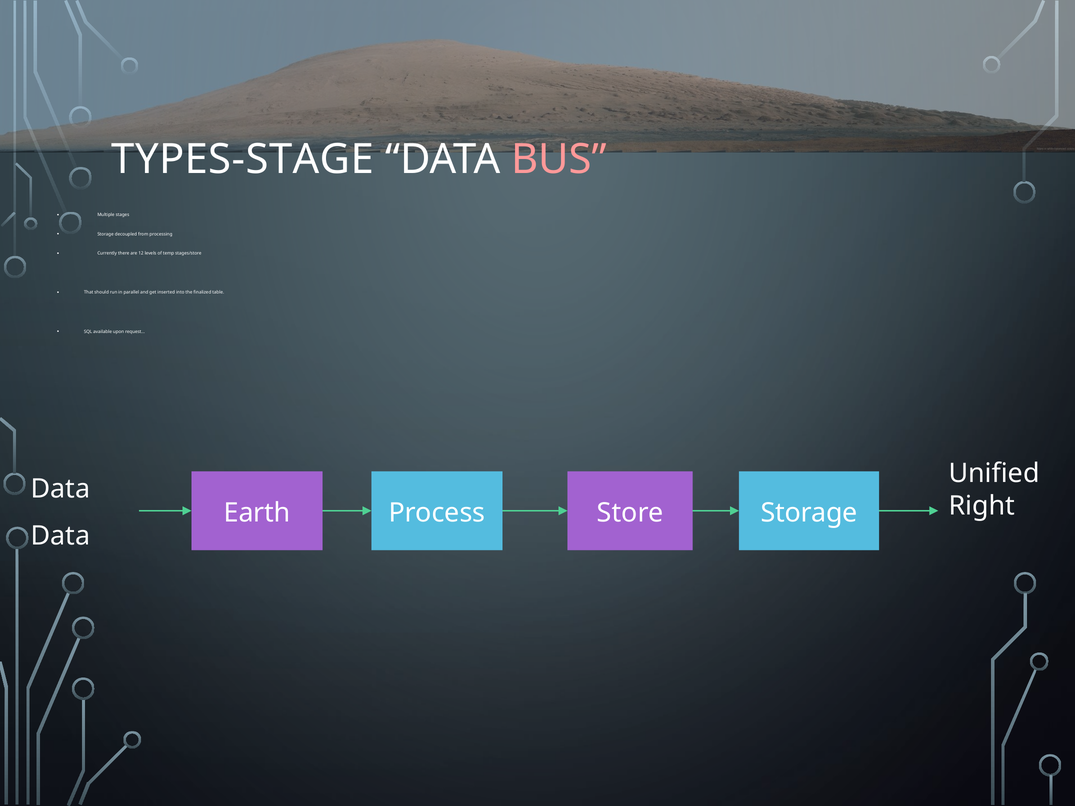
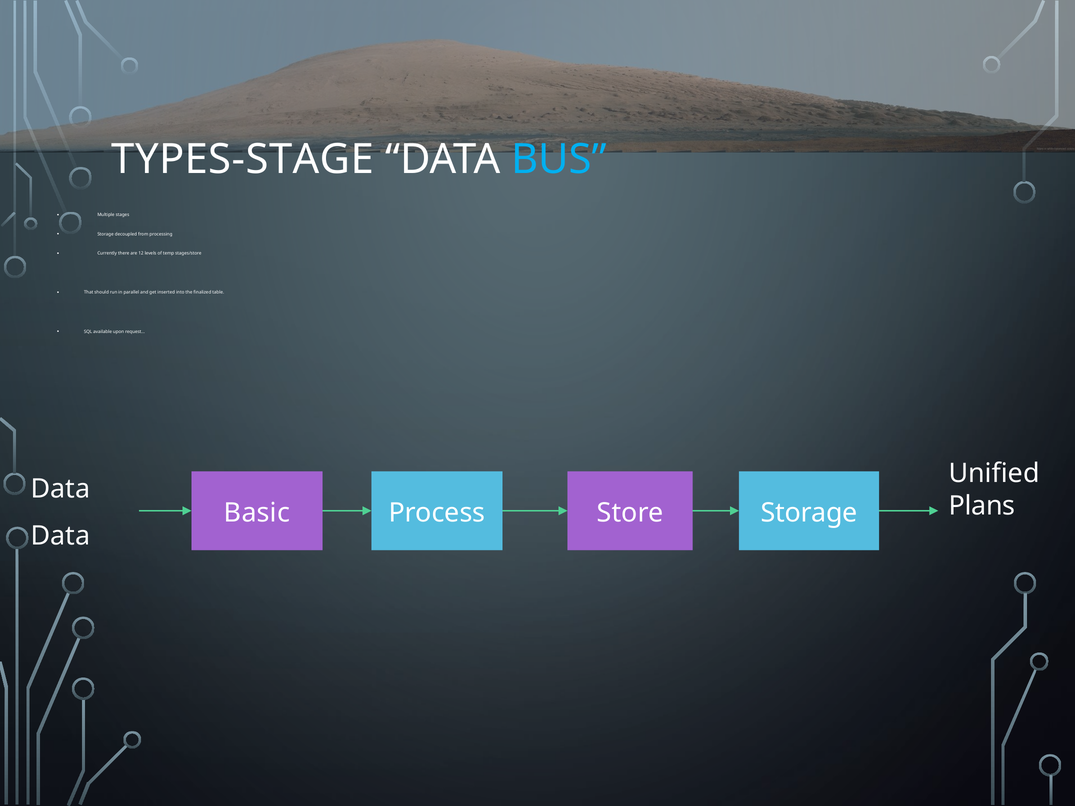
BUS colour: pink -> light blue (559, 159)
Right: Right -> Plans (982, 506)
Earth: Earth -> Basic (257, 513)
